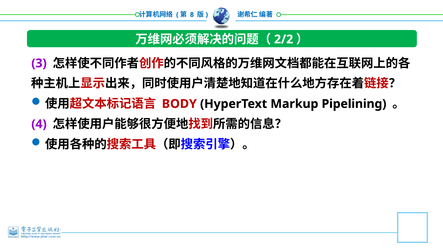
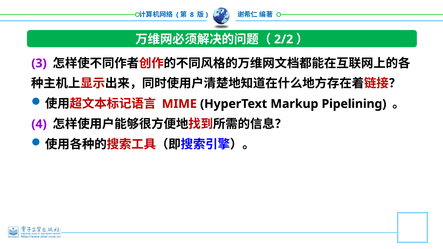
BODY: BODY -> MIME (179, 104)
